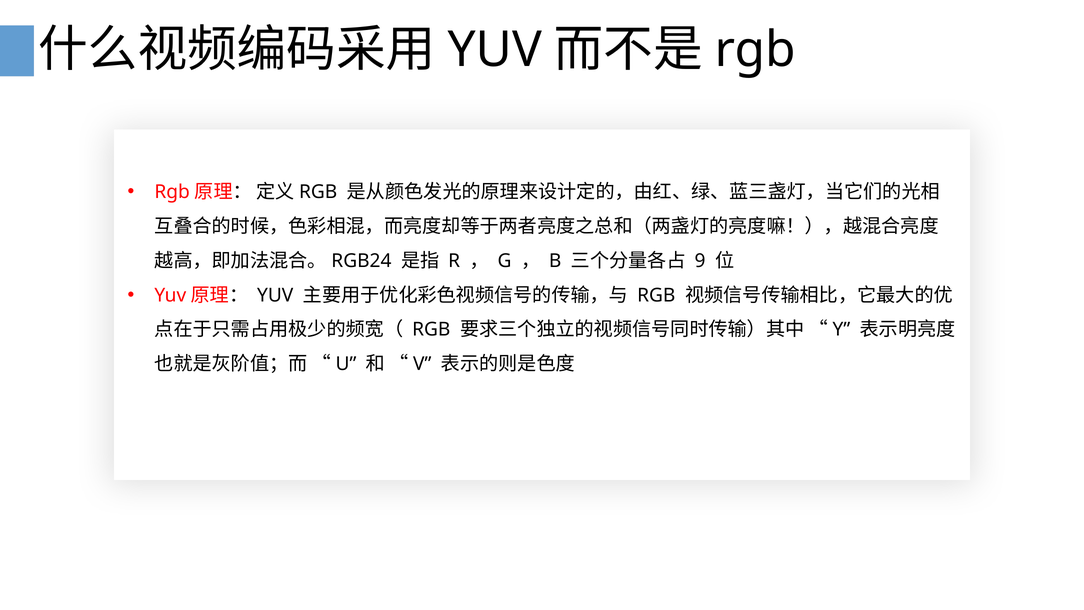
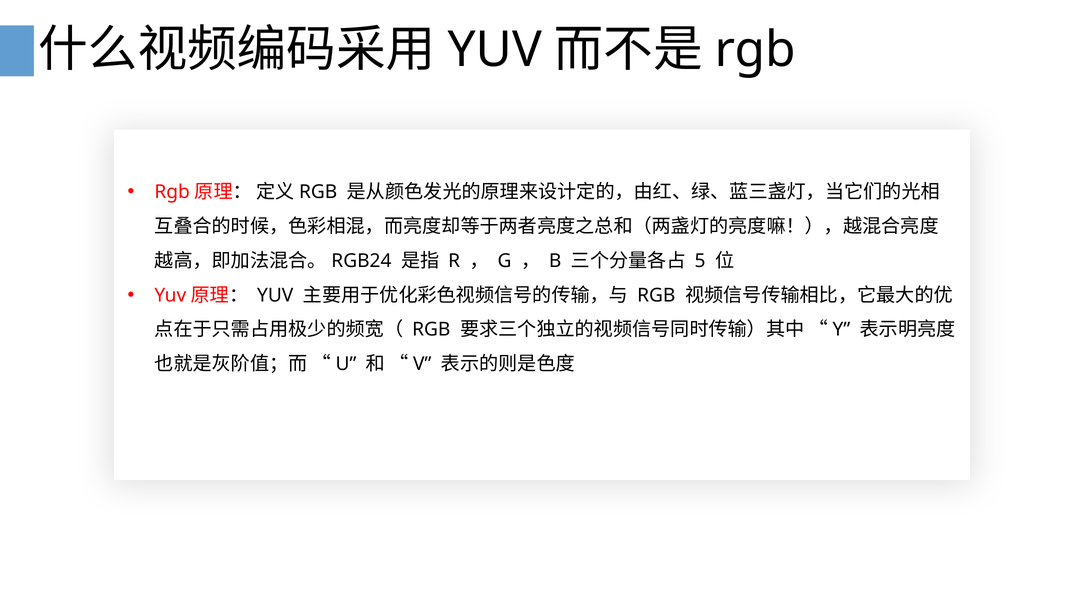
9: 9 -> 5 (700, 261)
